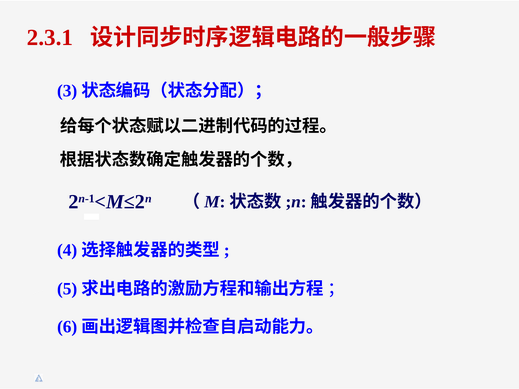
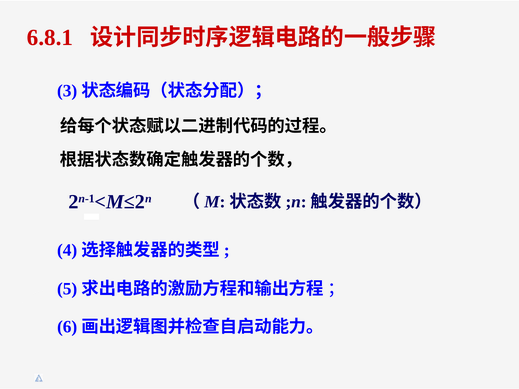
2.3.1: 2.3.1 -> 6.8.1 (50, 37)
